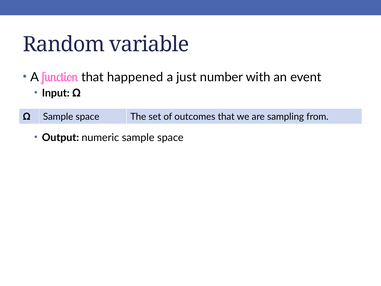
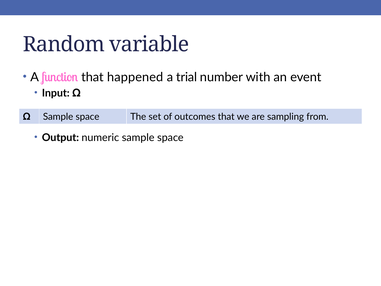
just: just -> trial (187, 77)
